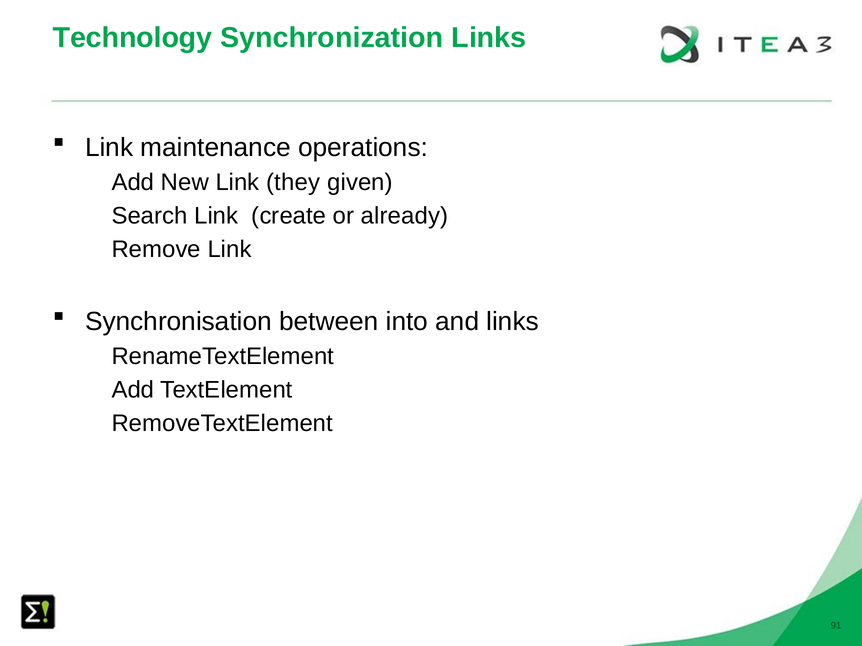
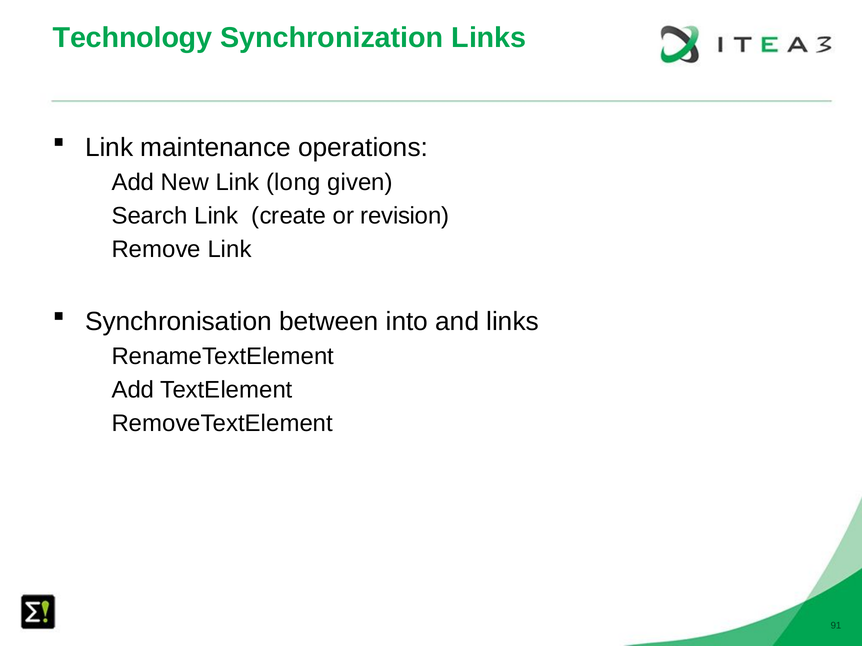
they: they -> long (293, 182)
already: already -> revision (405, 216)
